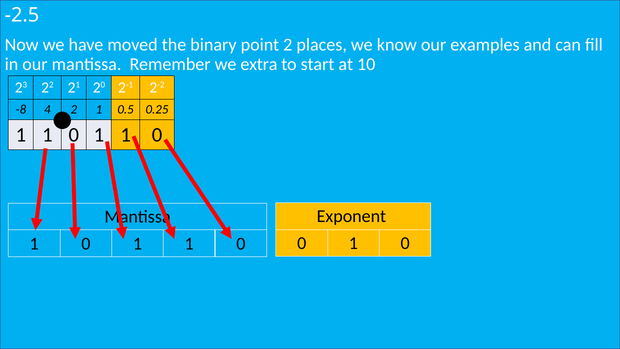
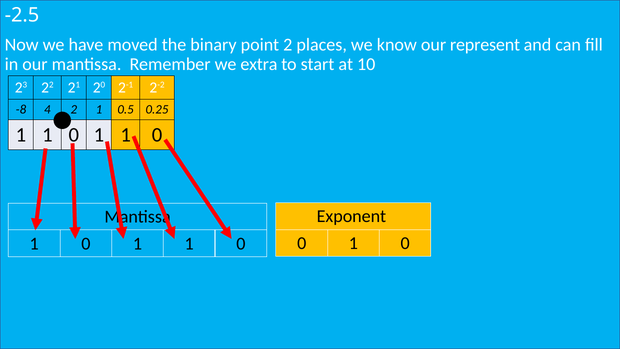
examples: examples -> represent (485, 45)
